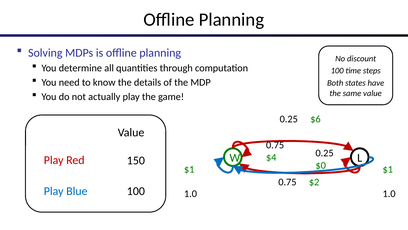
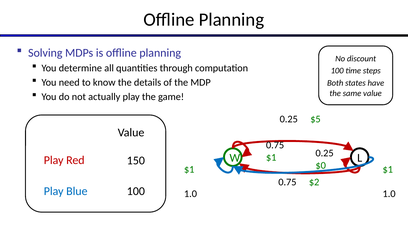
$6: $6 -> $5 (315, 119)
$4: $4 -> $1 (271, 157)
